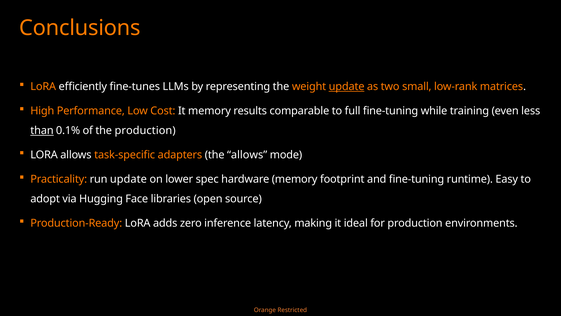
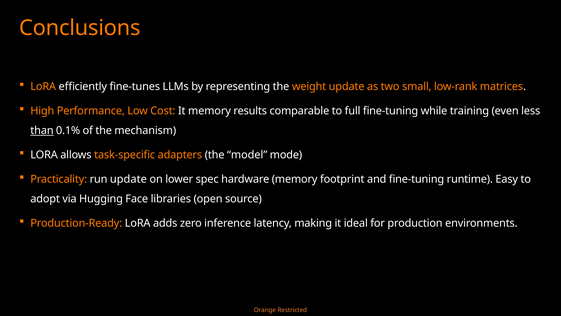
update underline: present -> none (347, 87)
the production: production -> mechanism (145, 130)
the allows: allows -> model (247, 155)
